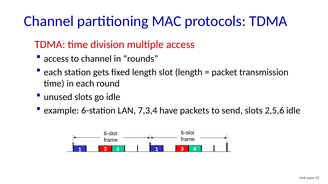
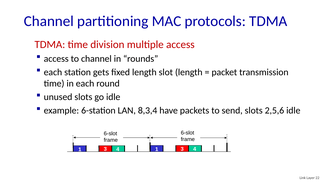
7,3,4: 7,3,4 -> 8,3,4 (148, 111)
